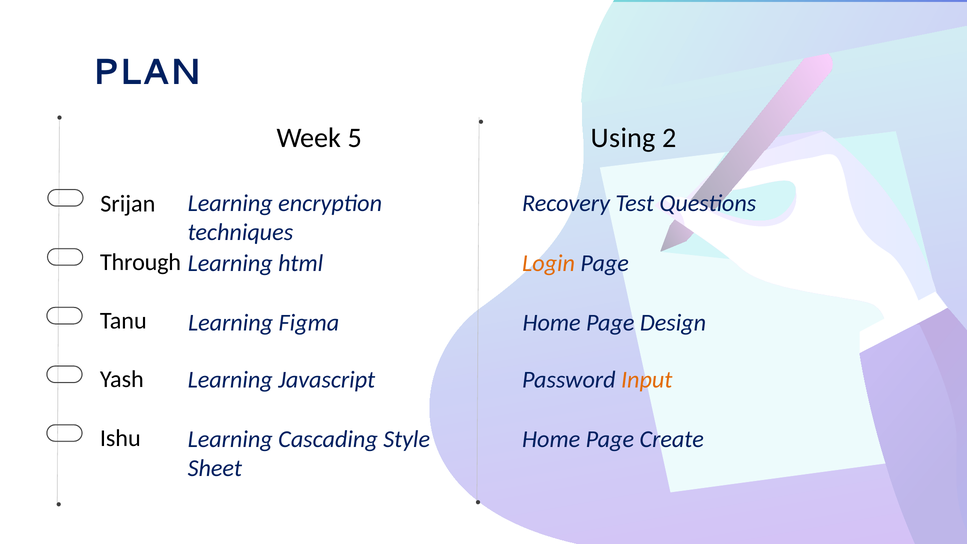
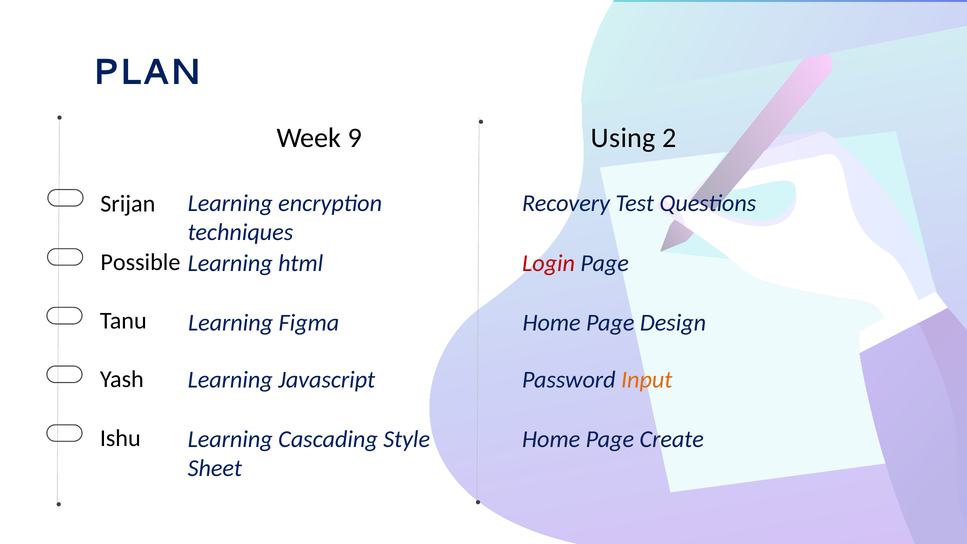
5: 5 -> 9 (355, 138)
Through: Through -> Possible (140, 262)
Login colour: orange -> red (549, 263)
